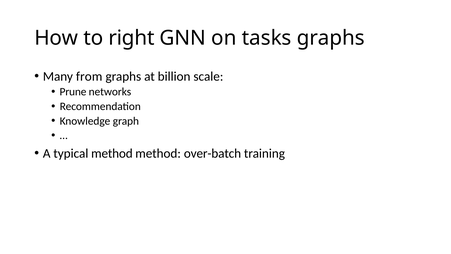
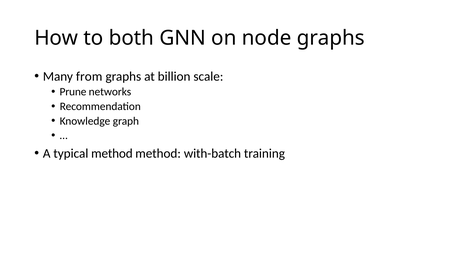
right: right -> both (131, 38)
tasks: tasks -> node (267, 38)
over-batch: over-batch -> with-batch (212, 153)
